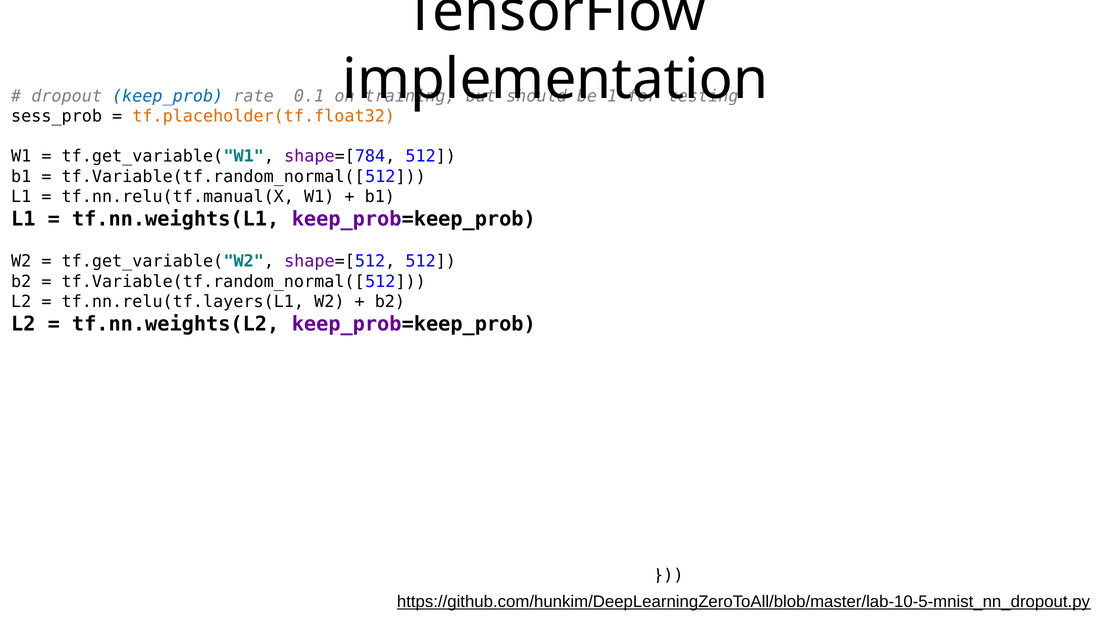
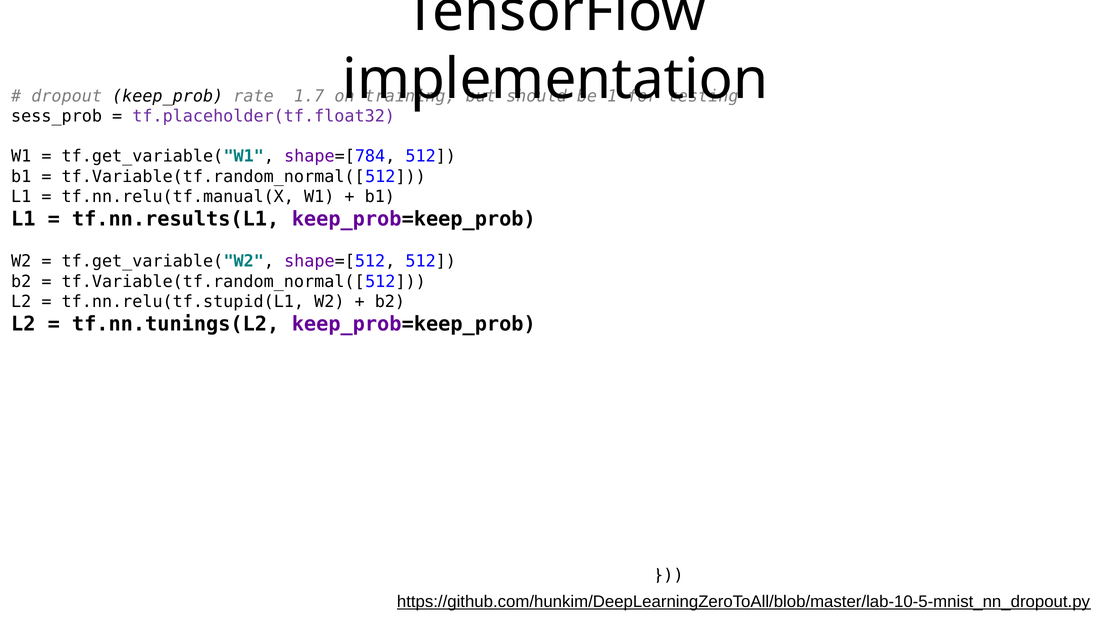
keep_prob colour: blue -> black (168, 96)
0.1: 0.1 -> 1.7 (309, 96)
tf.placeholder(tf.float32 colour: orange -> purple (264, 116)
tf.nn.weights(L1: tf.nn.weights(L1 -> tf.nn.results(L1 (176, 219)
tf.nn.relu(tf.layers(L1: tf.nn.relu(tf.layers(L1 -> tf.nn.relu(tf.stupid(L1 (183, 302)
tf.nn.weights(L2: tf.nn.weights(L2 -> tf.nn.tunings(L2 (176, 324)
